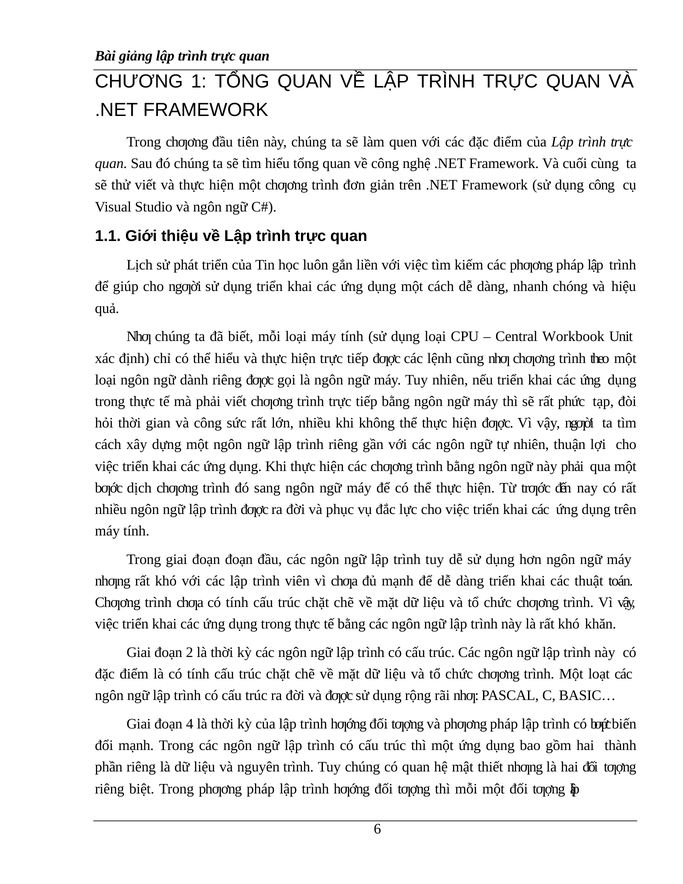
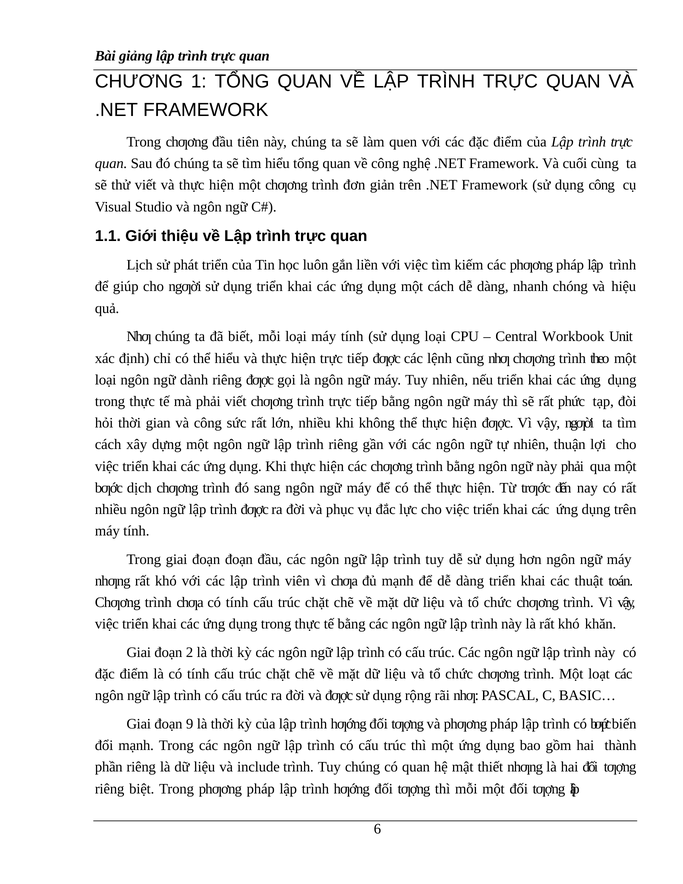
4: 4 -> 9 (190, 724)
nguyên: nguyên -> include (258, 767)
